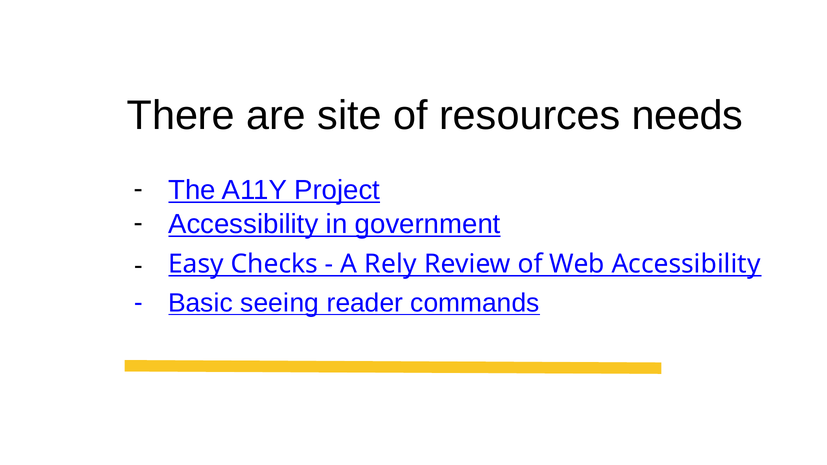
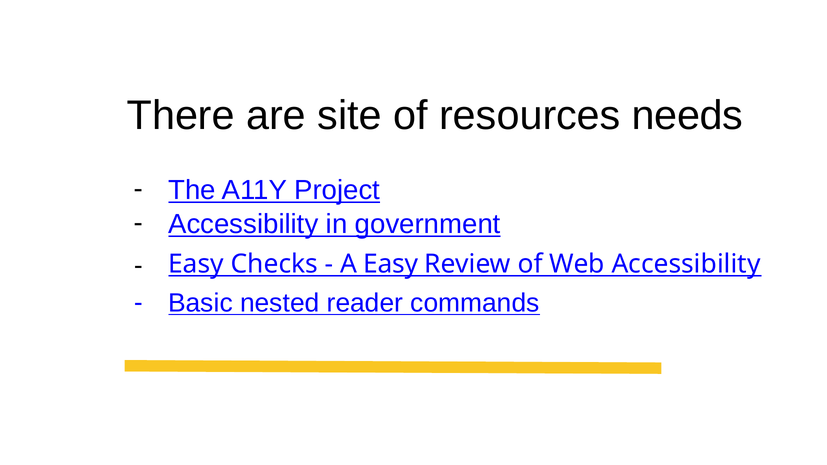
A Rely: Rely -> Easy (391, 264)
seeing: seeing -> nested (280, 303)
